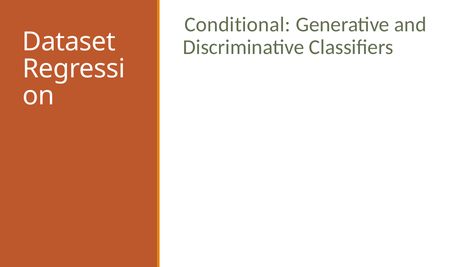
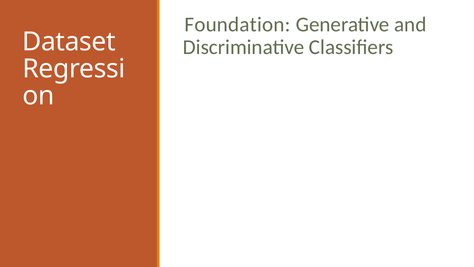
Conditional: Conditional -> Foundation (237, 24)
